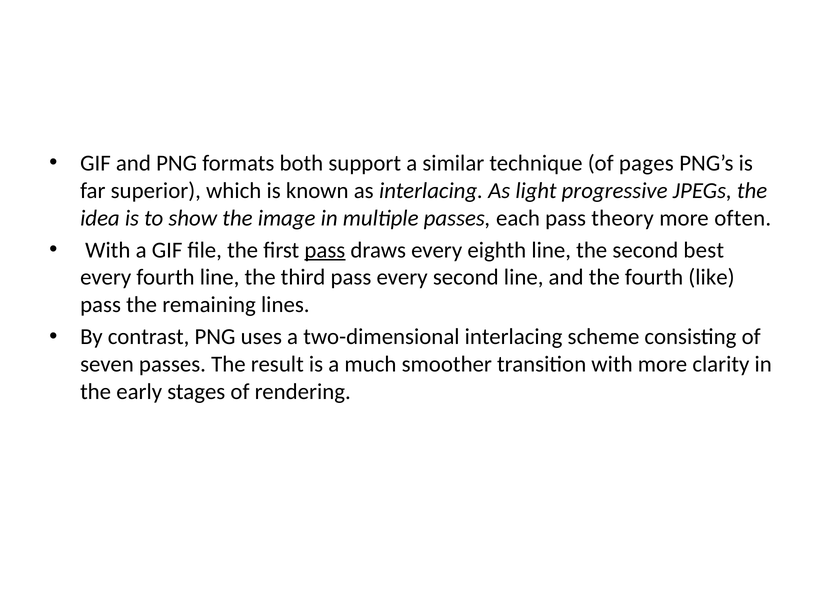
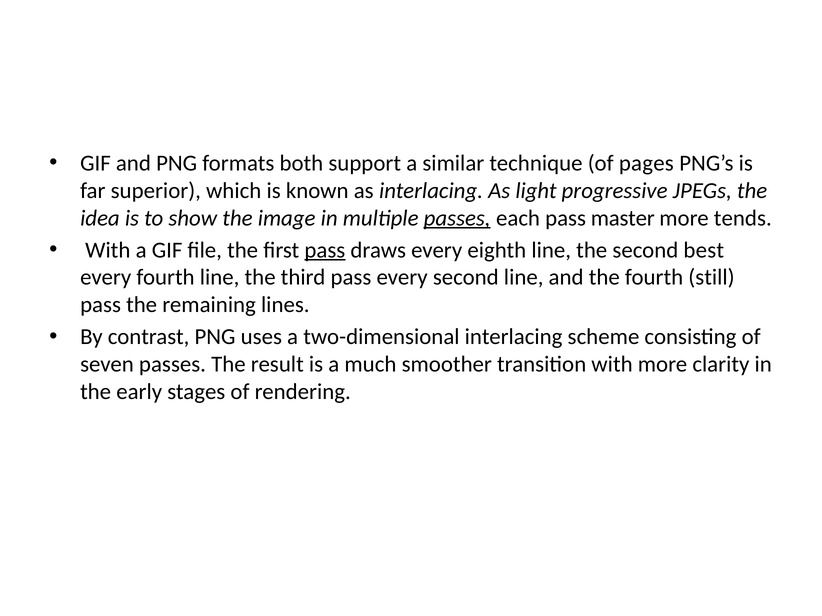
passes underline: none -> present (457, 218)
theory: theory -> master (623, 218)
often: often -> tends (743, 218)
like: like -> still (711, 278)
